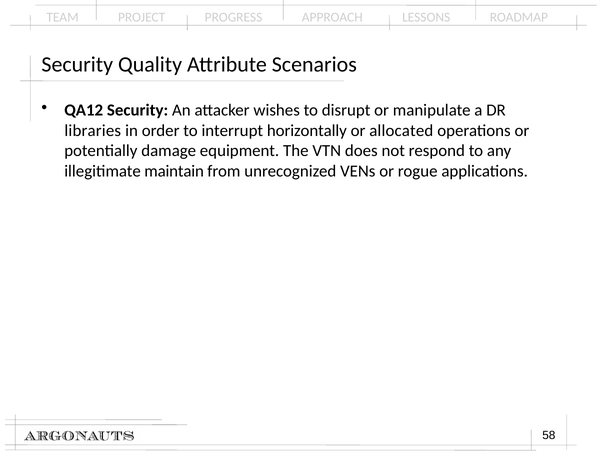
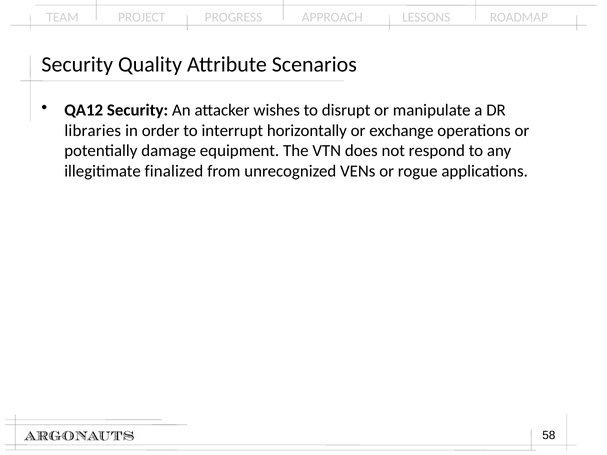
allocated: allocated -> exchange (401, 131)
maintain: maintain -> finalized (174, 171)
